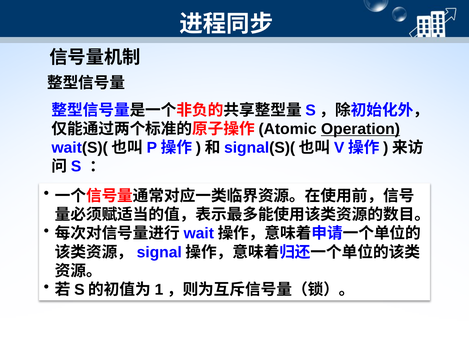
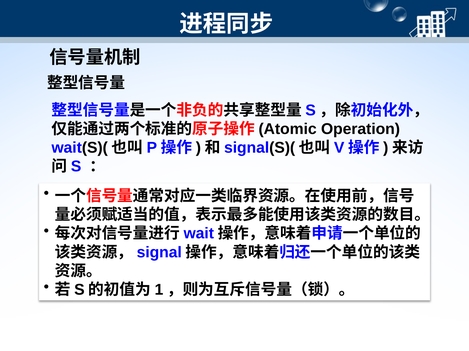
Operation underline: present -> none (360, 129)
